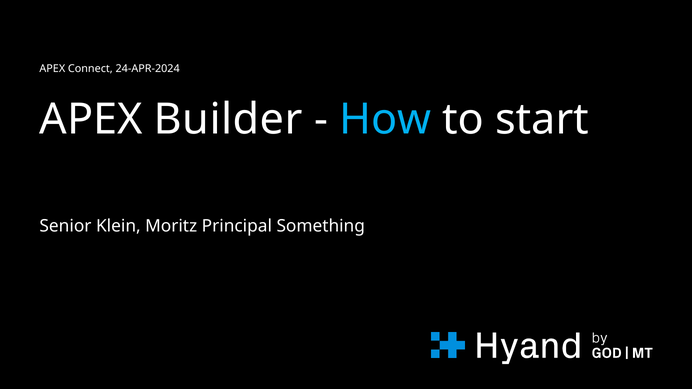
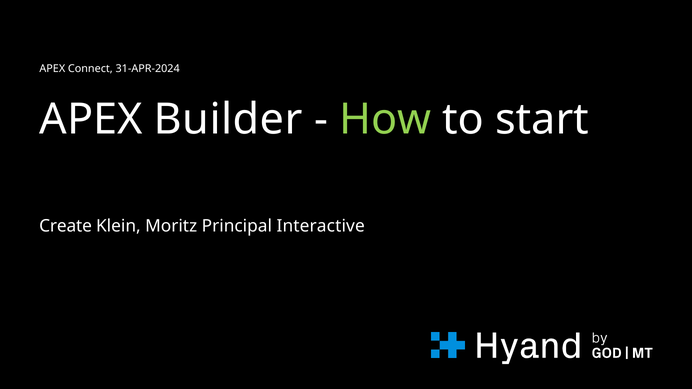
24-APR-2024: 24-APR-2024 -> 31-APR-2024 (148, 69)
How colour: light blue -> light green (385, 120)
Senior: Senior -> Create (66, 226)
Something: Something -> Interactive (321, 226)
